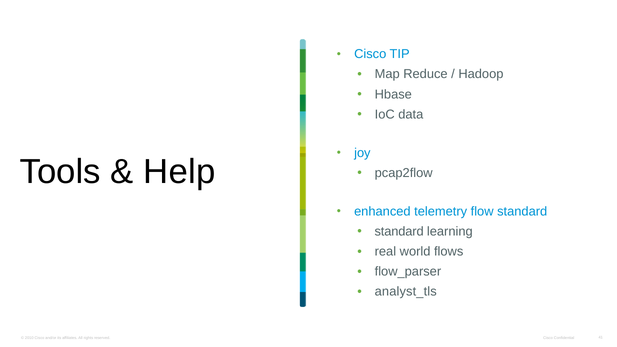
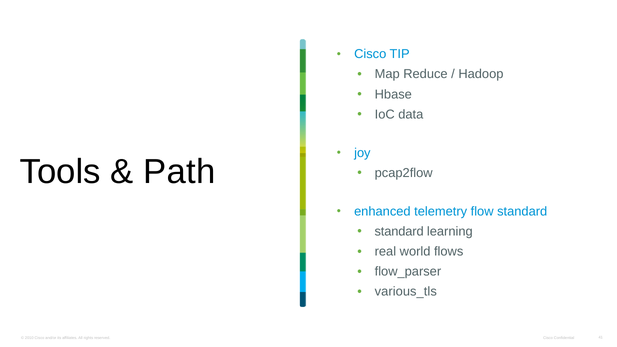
Help: Help -> Path (179, 172)
analyst_tls: analyst_tls -> various_tls (406, 292)
